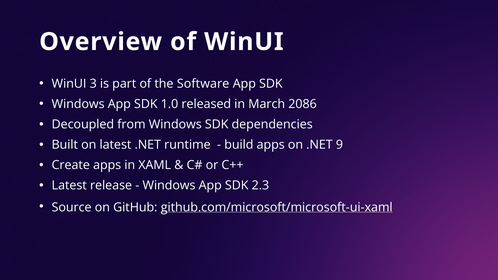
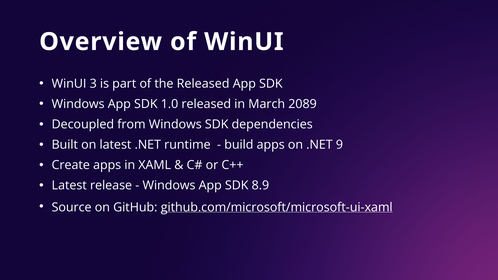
the Software: Software -> Released (203, 84)
2086: 2086 -> 2089 (303, 104)
2.3: 2.3 -> 8.9 (260, 186)
